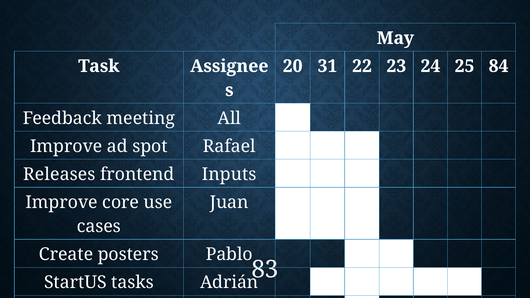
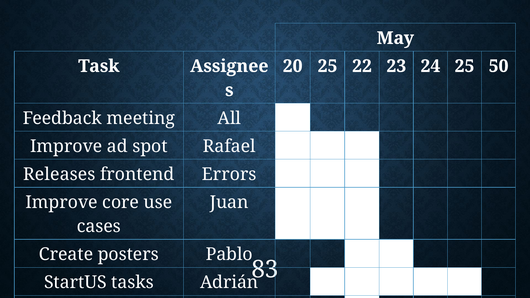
20 31: 31 -> 25 (327, 66)
84: 84 -> 50 (499, 66)
Inputs: Inputs -> Errors (229, 174)
